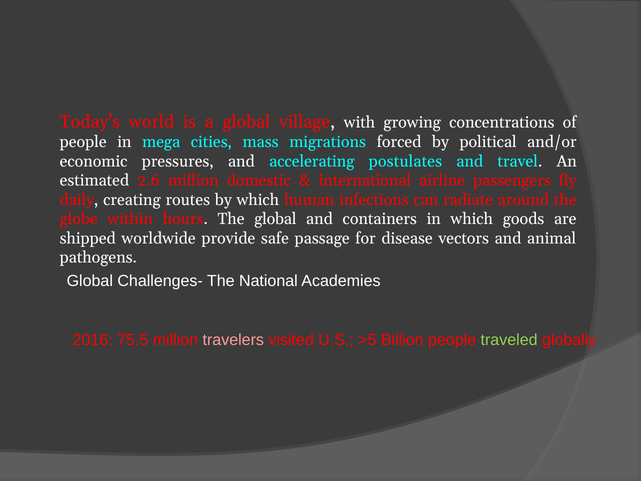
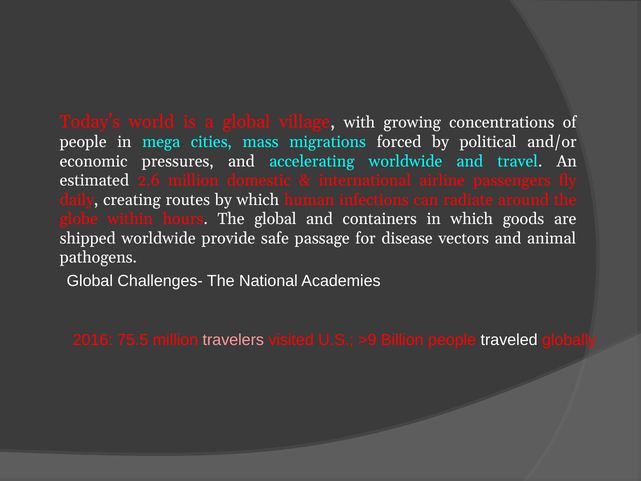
accelerating postulates: postulates -> worldwide (405, 161)
>5: >5 -> >9 (367, 340)
traveled colour: light green -> white (509, 340)
